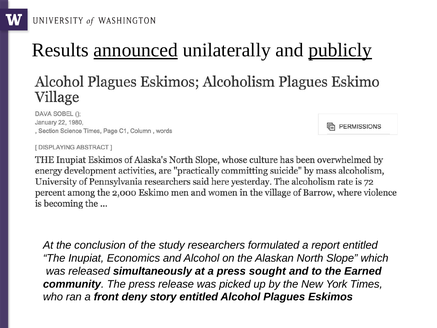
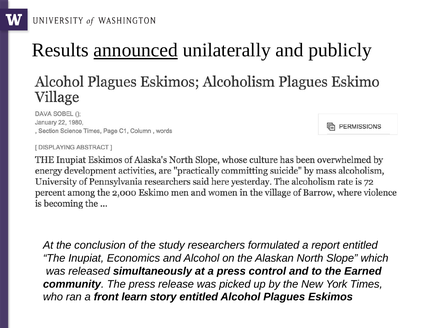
publicly underline: present -> none (340, 50)
sought: sought -> control (267, 271)
deny: deny -> learn (134, 297)
